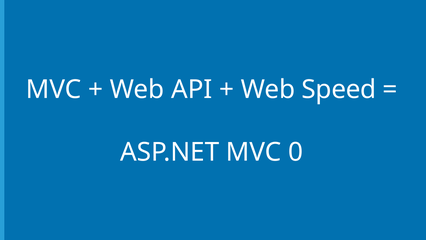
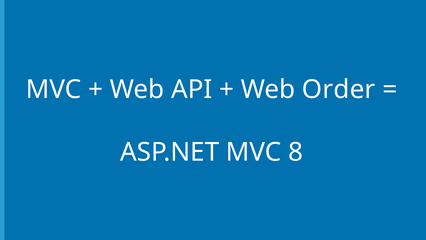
Speed: Speed -> Order (339, 89)
0: 0 -> 8 (296, 152)
